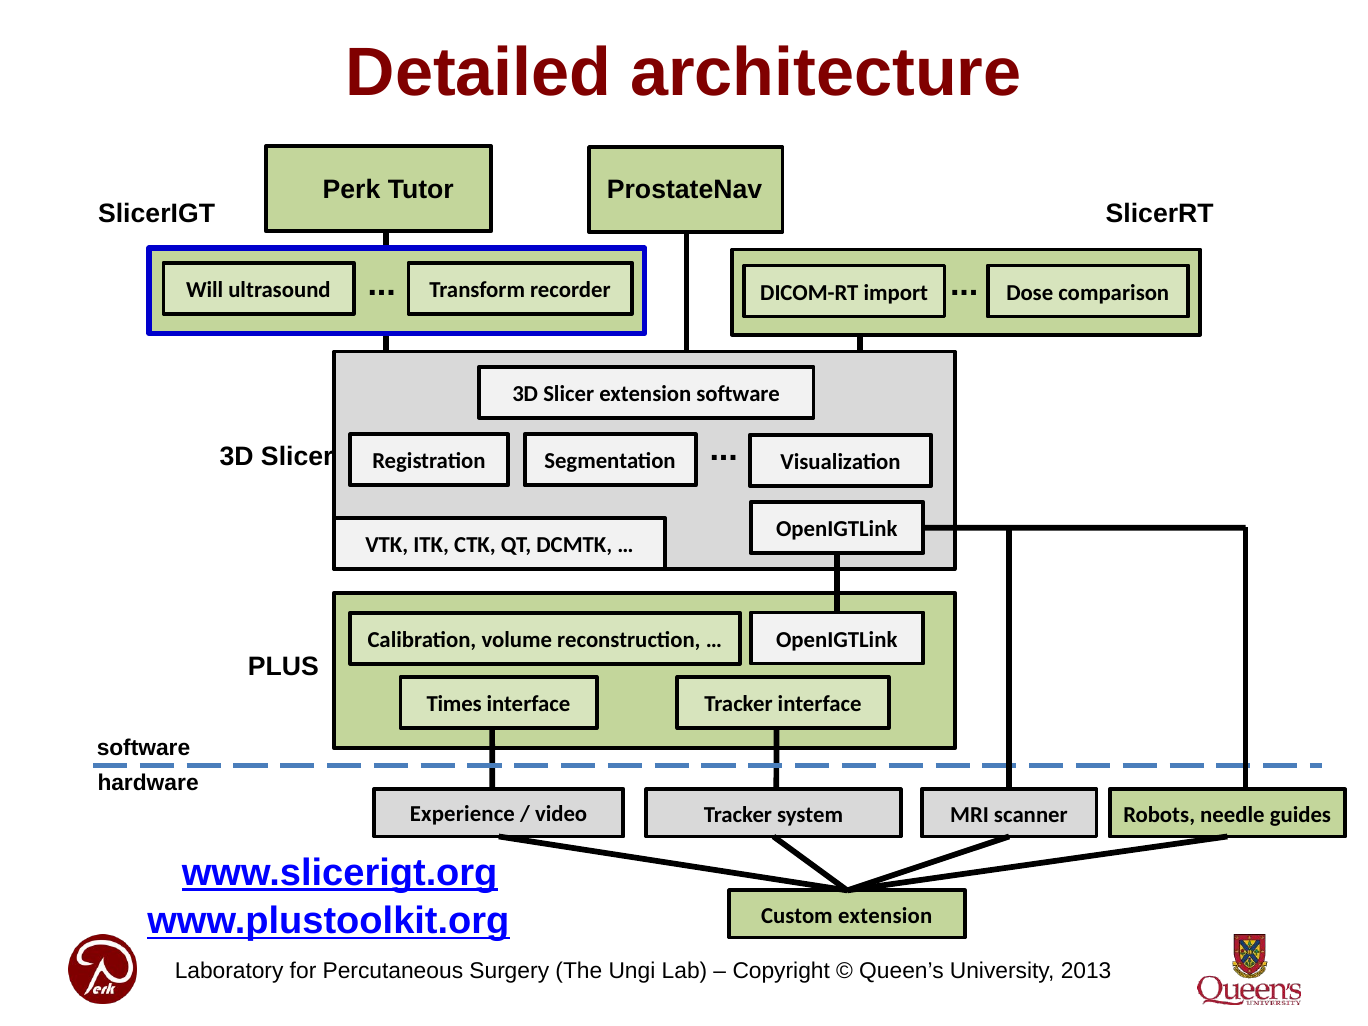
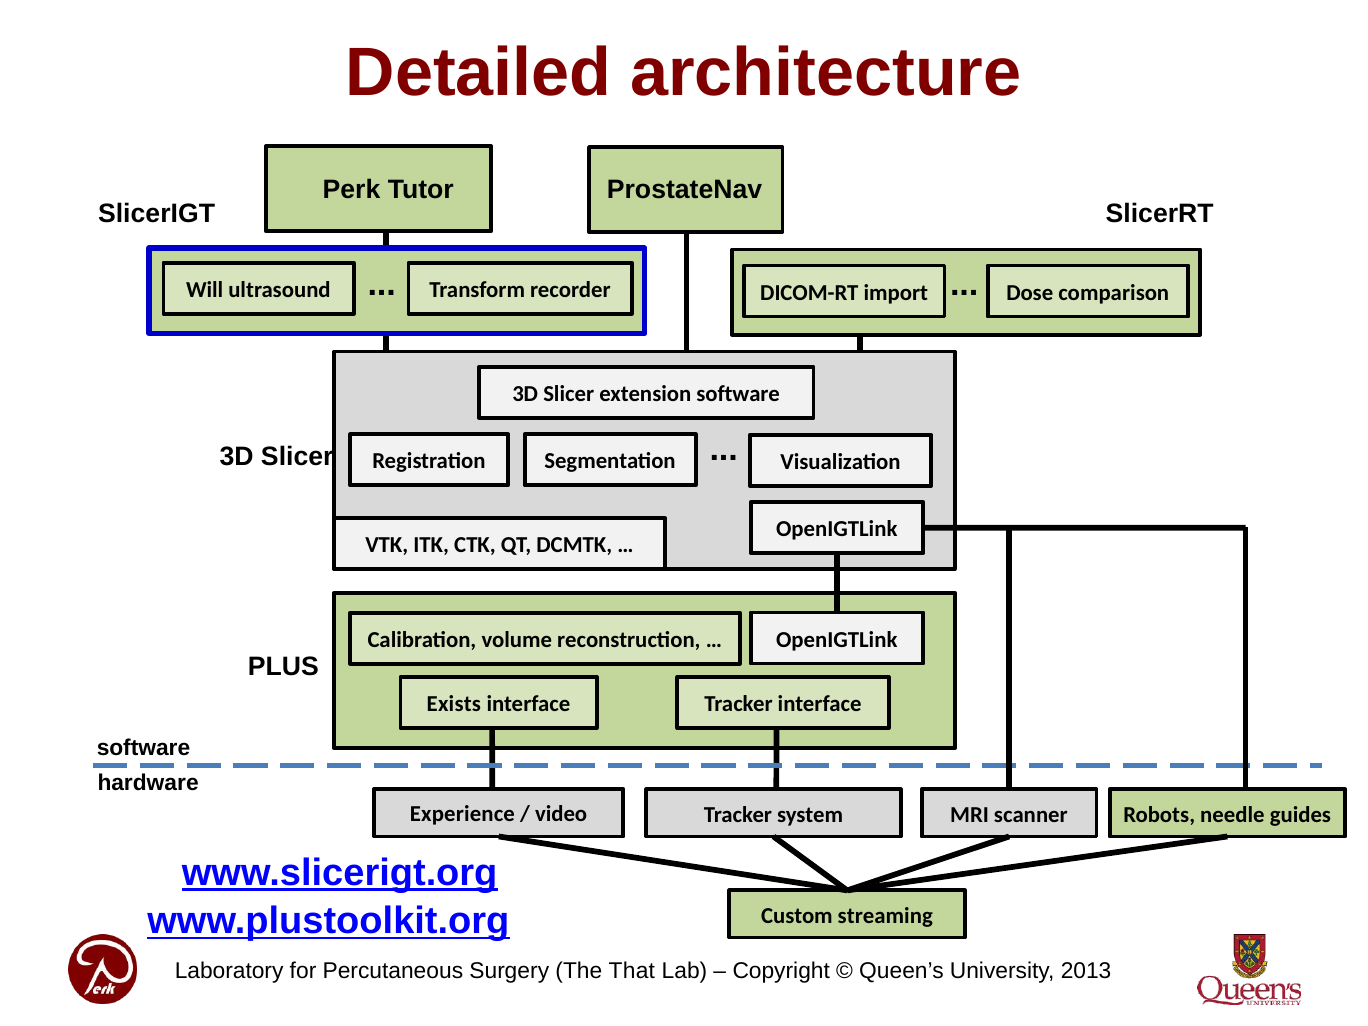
Times: Times -> Exists (454, 704)
Custom extension: extension -> streaming (885, 916)
Ungi: Ungi -> That (632, 971)
